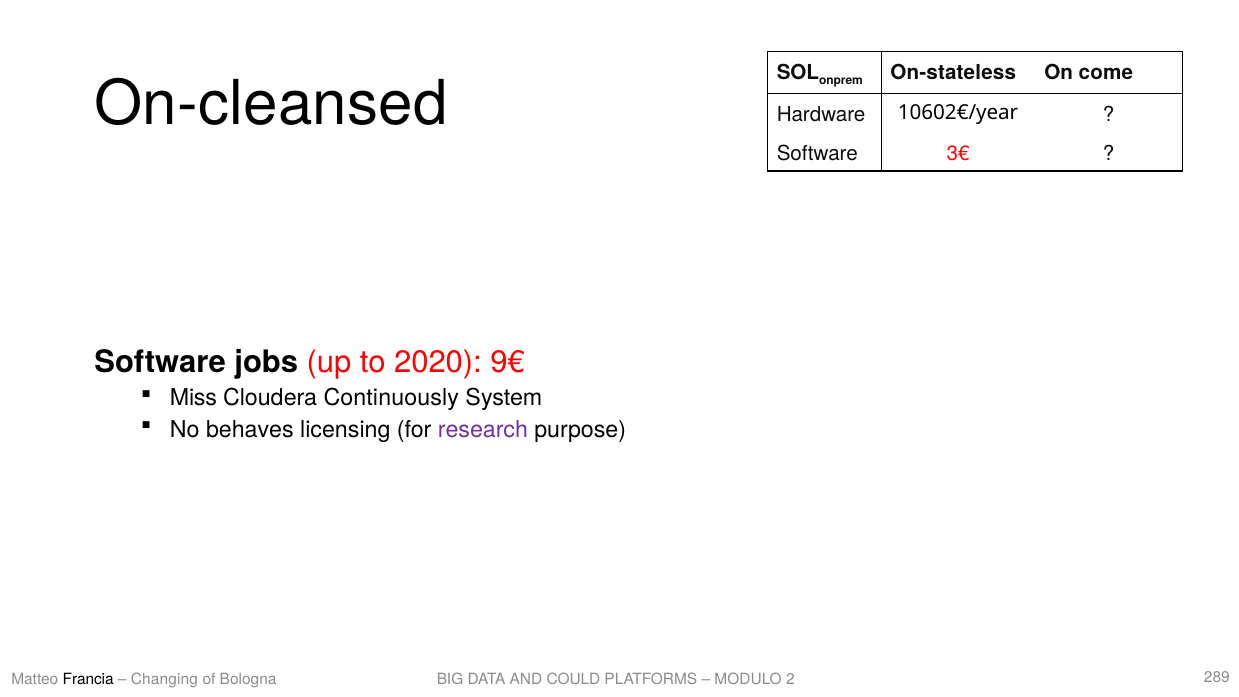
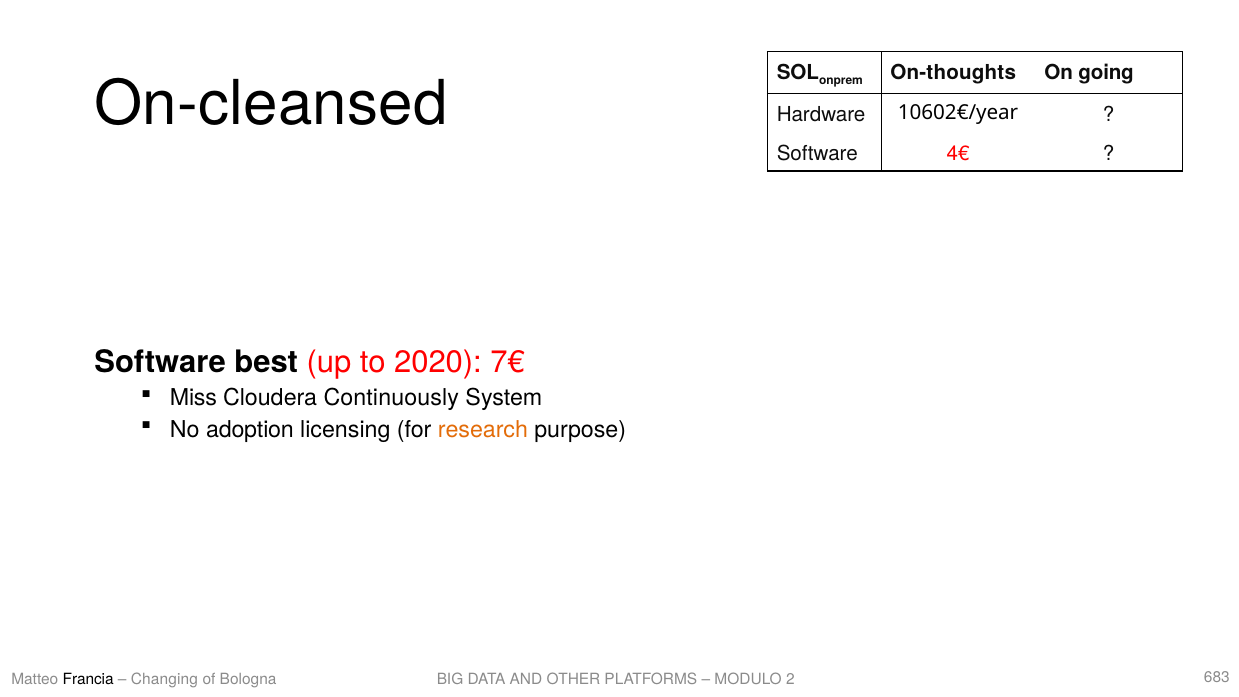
On-stateless: On-stateless -> On-thoughts (953, 73)
come: come -> going (1106, 73)
3€: 3€ -> 4€ (958, 154)
jobs: jobs -> best (266, 362)
9€: 9€ -> 7€ (508, 362)
behaves: behaves -> adoption (250, 429)
research colour: purple -> orange (483, 429)
COULD: COULD -> OTHER (573, 679)
289: 289 -> 683 (1217, 678)
